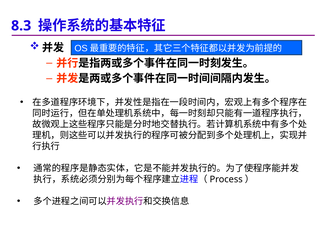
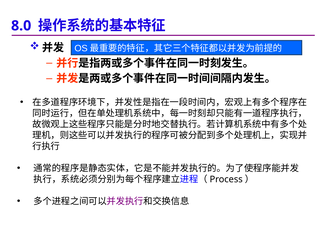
8.3: 8.3 -> 8.0 (21, 26)
